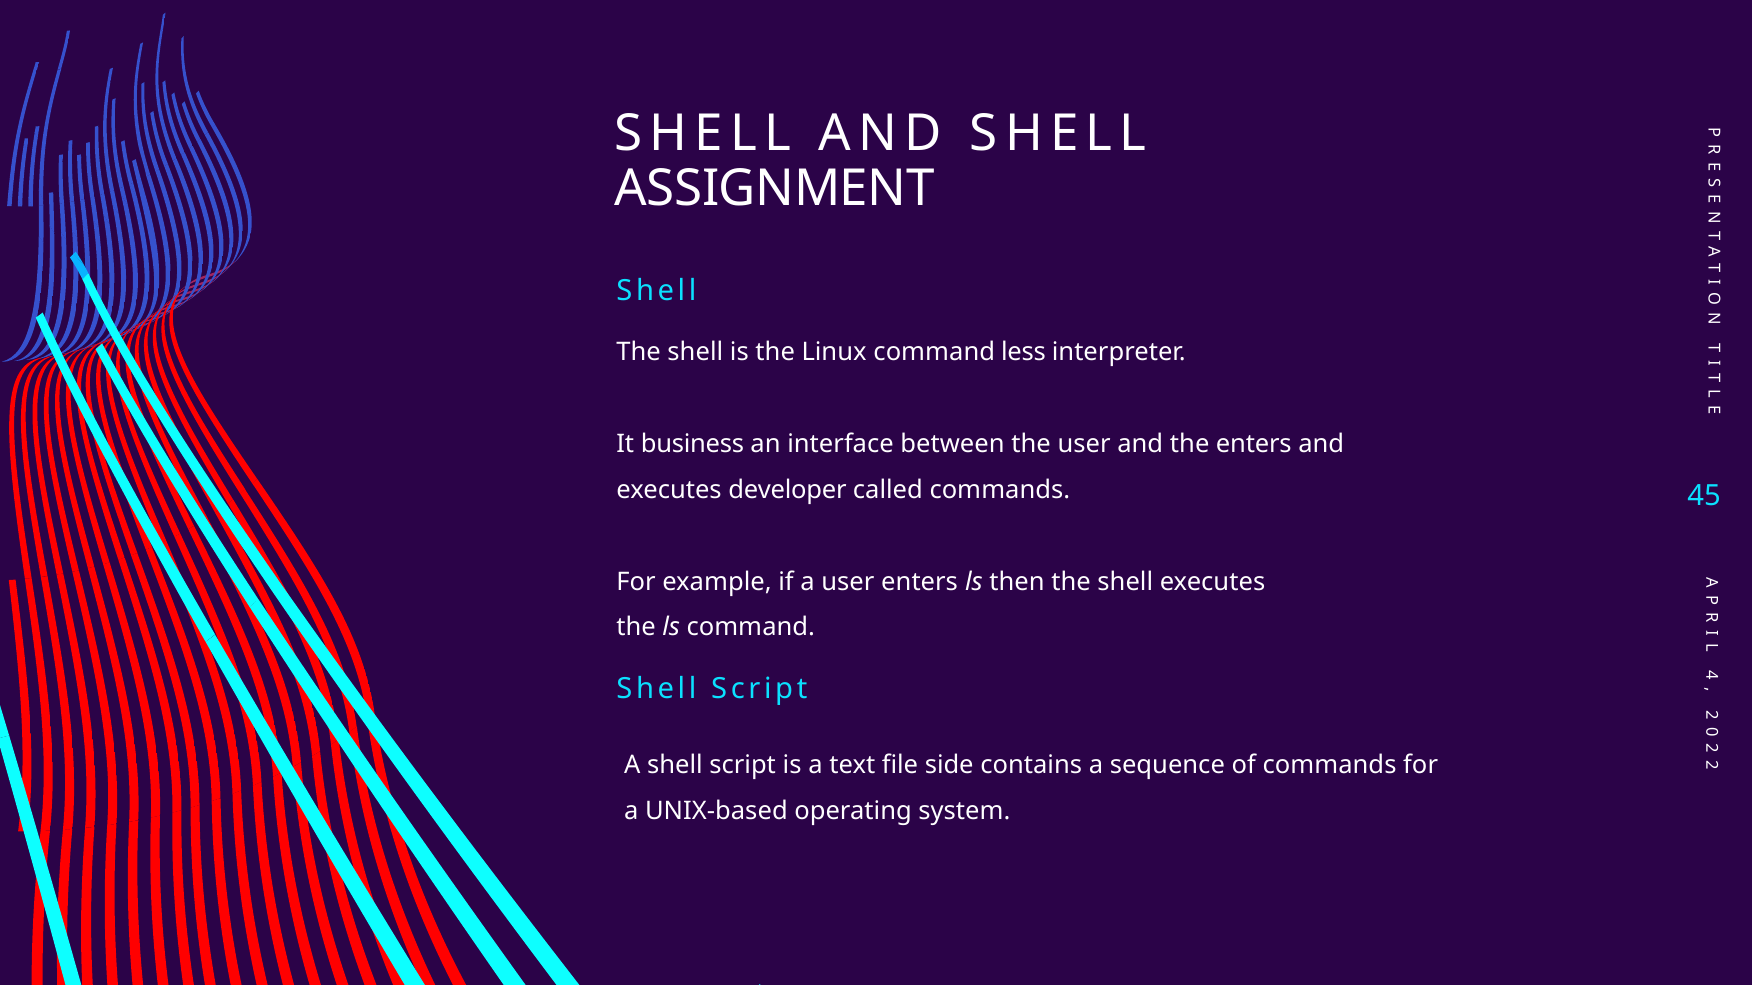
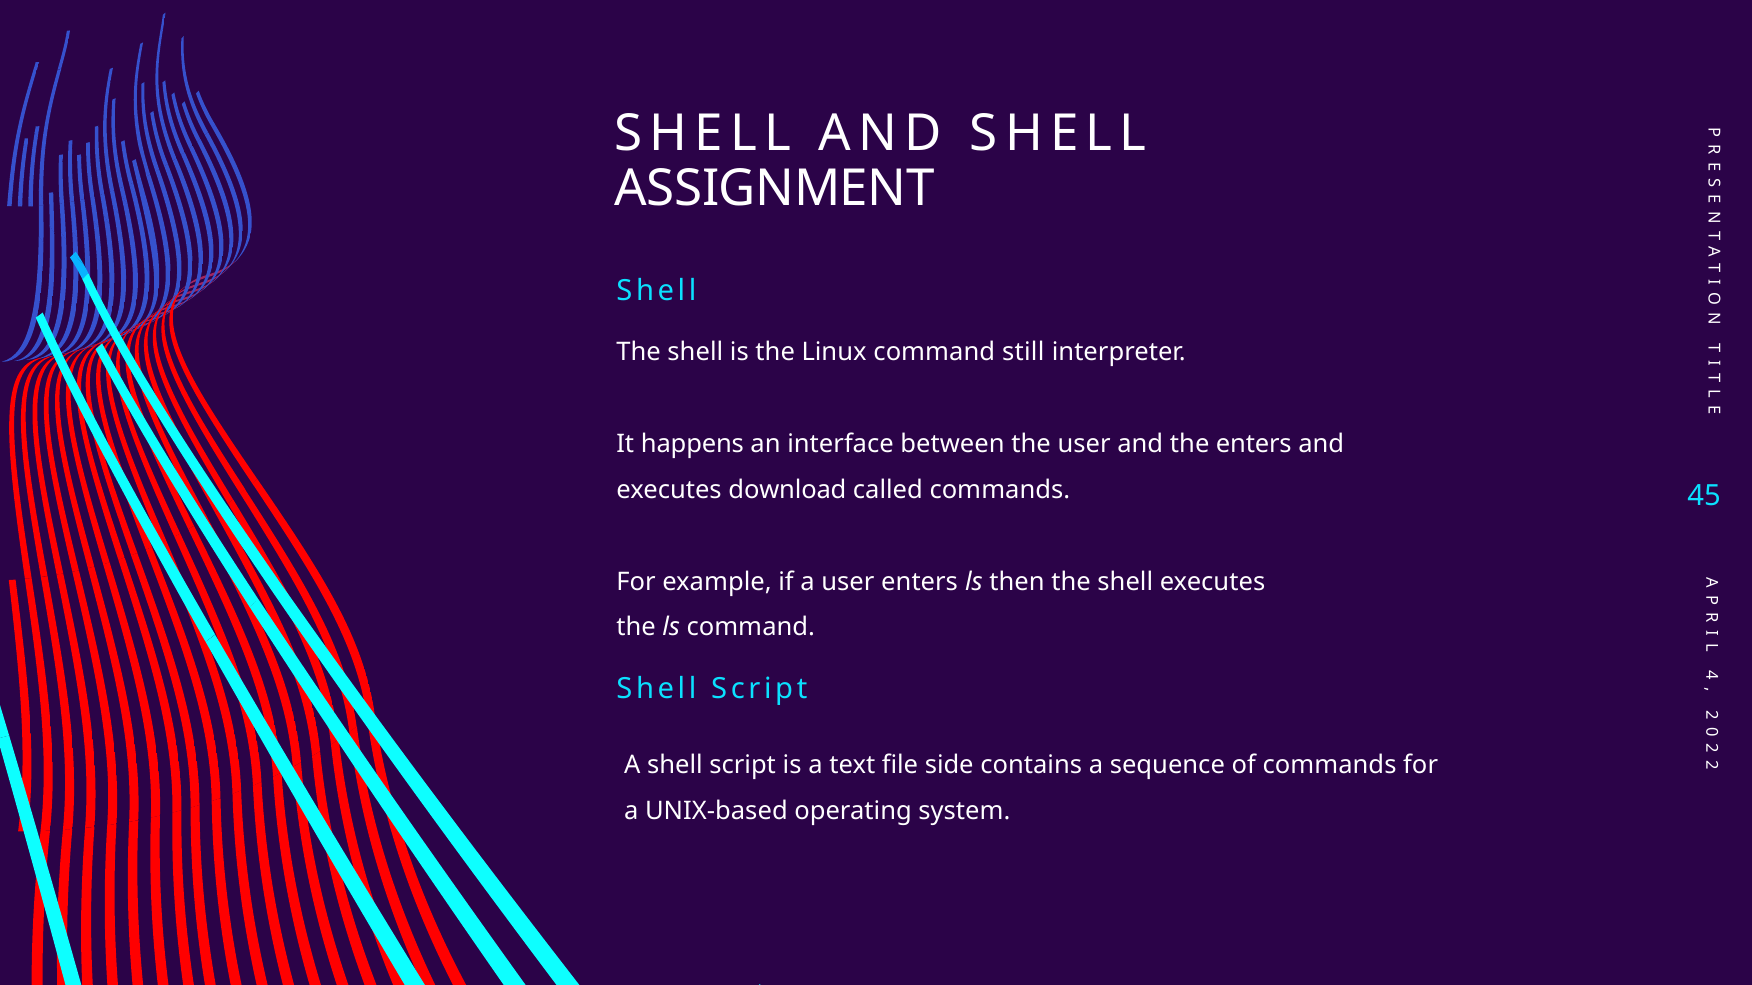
less: less -> still (1023, 352)
business: business -> happens (692, 444)
developer: developer -> download (787, 490)
